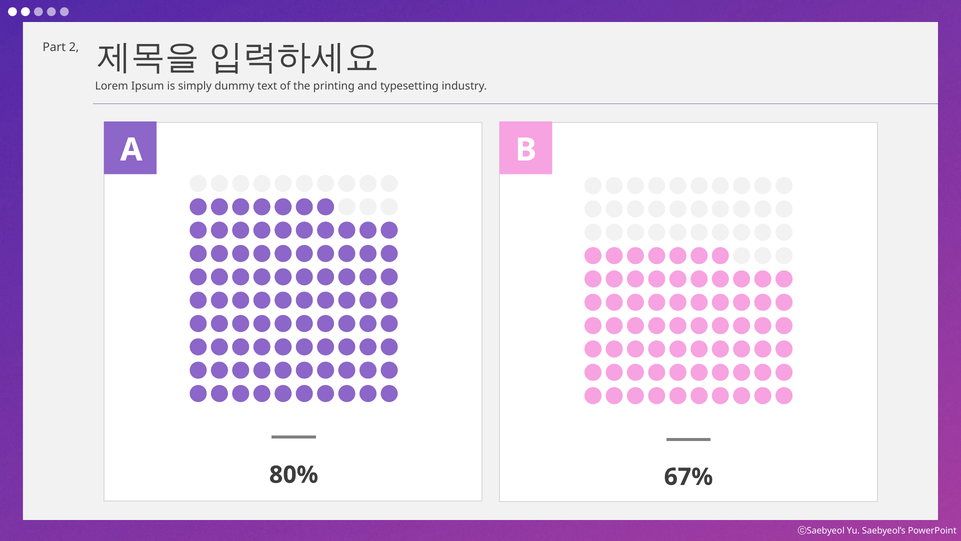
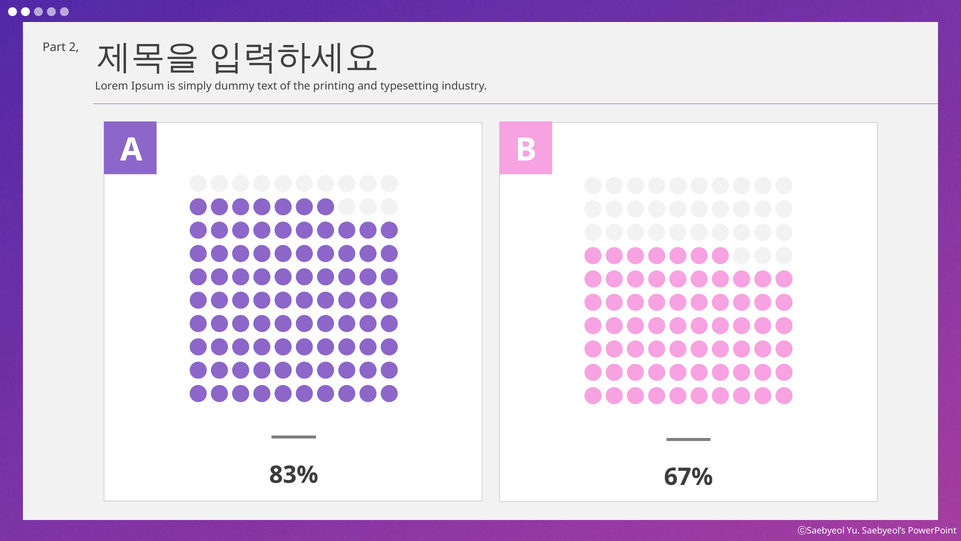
80%: 80% -> 83% (294, 474)
